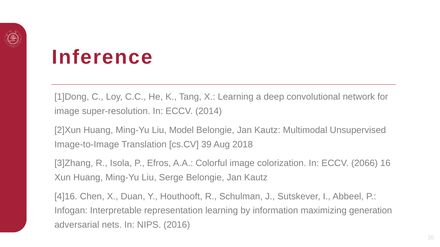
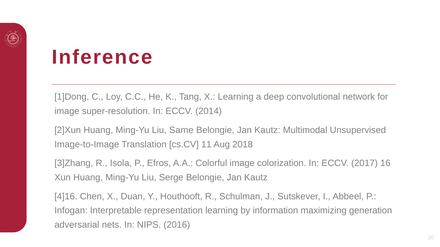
Model: Model -> Same (181, 130)
39: 39 -> 11 (206, 145)
2066: 2066 -> 2017 (365, 164)
